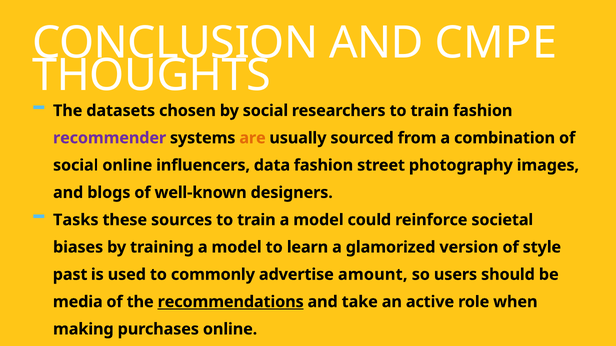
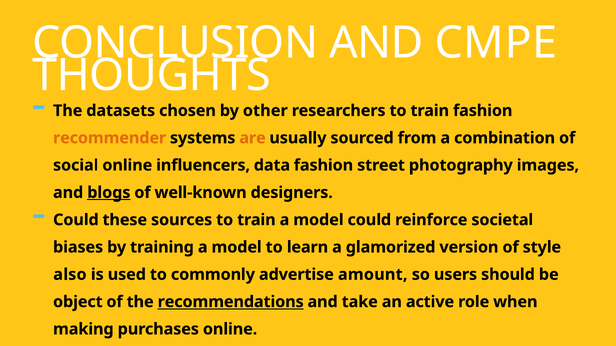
by social: social -> other (265, 111)
recommender colour: purple -> orange (110, 138)
blogs underline: none -> present (109, 193)
Tasks: Tasks -> Could (76, 220)
past: past -> also (70, 275)
media: media -> object (78, 302)
